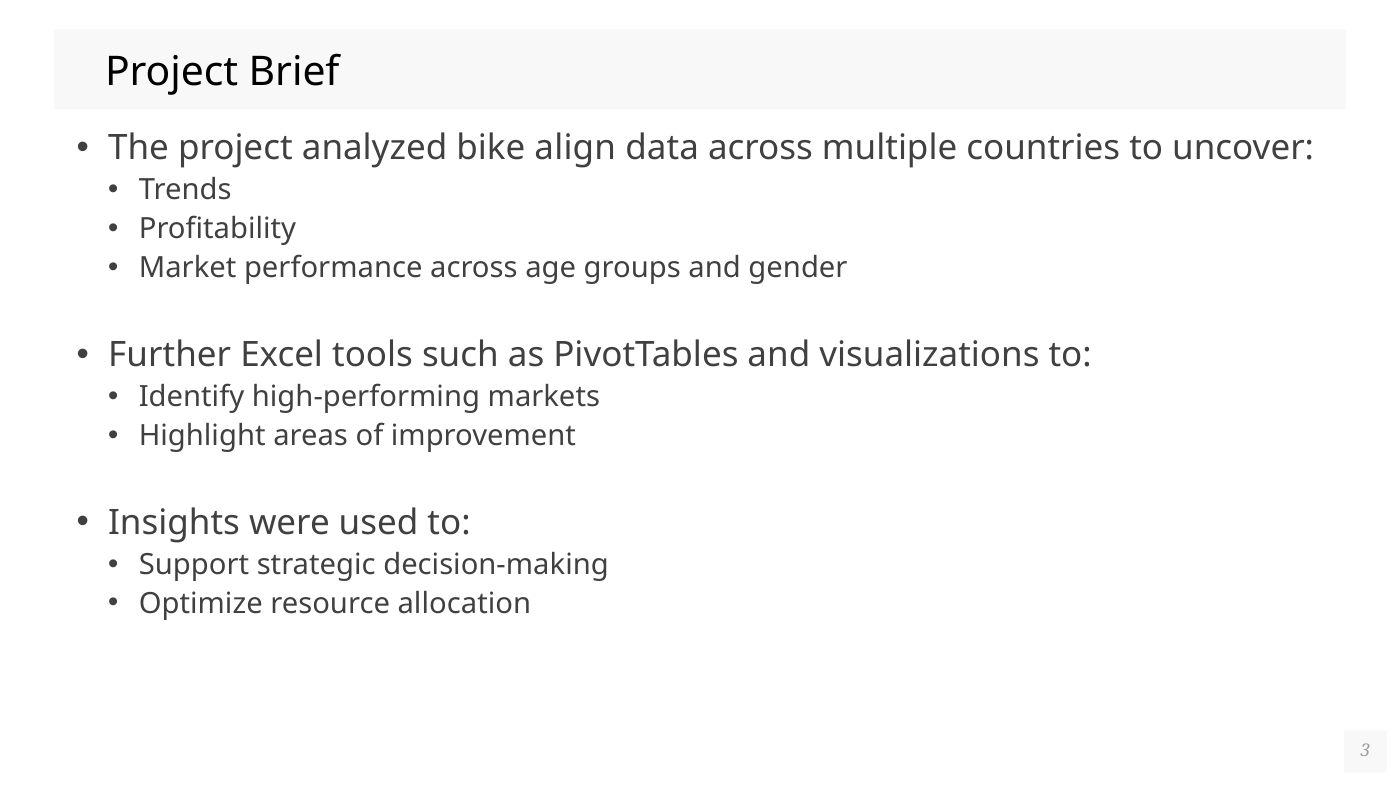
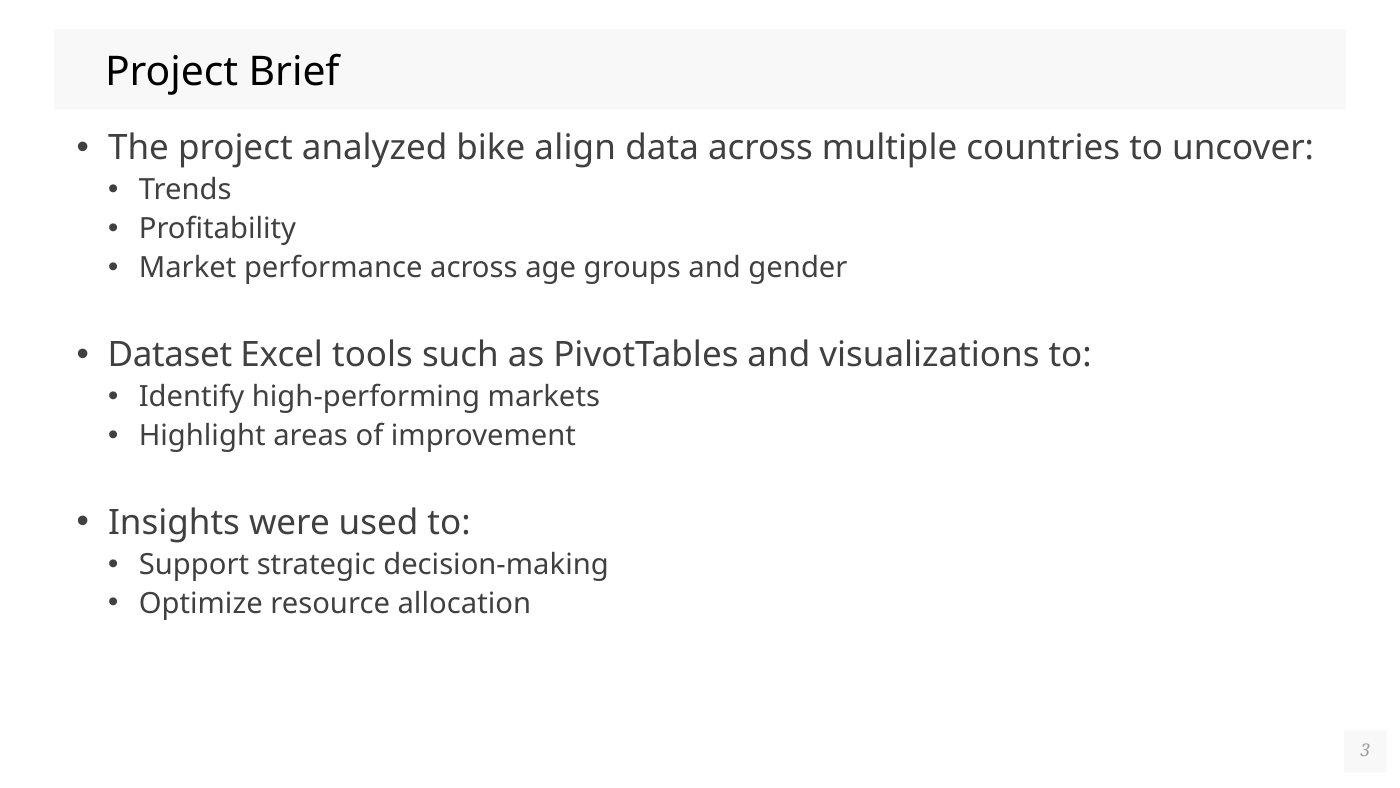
Further: Further -> Dataset (170, 355)
